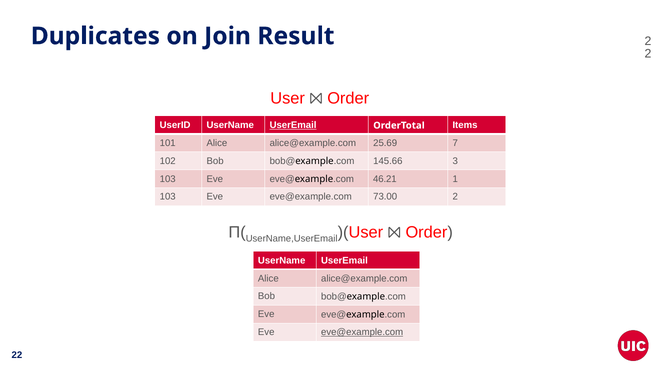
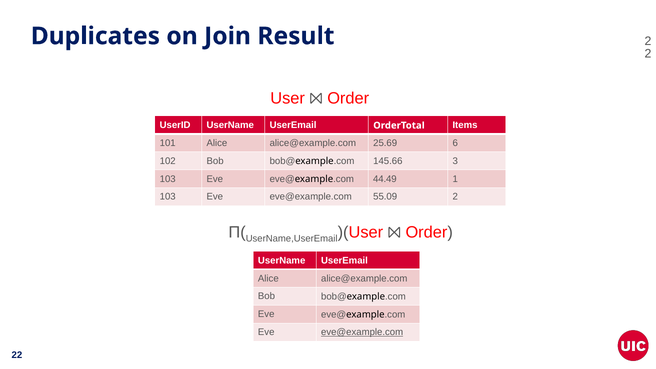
UserEmail underline: present -> none (293, 125)
7: 7 -> 6 (455, 143)
46.21: 46.21 -> 44.49 (385, 179)
73.00: 73.00 -> 55.09 (385, 197)
